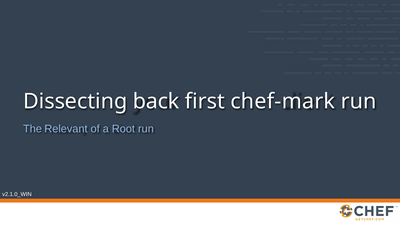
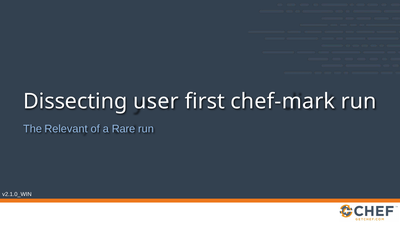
back: back -> user (156, 101)
Root: Root -> Rare (123, 129)
